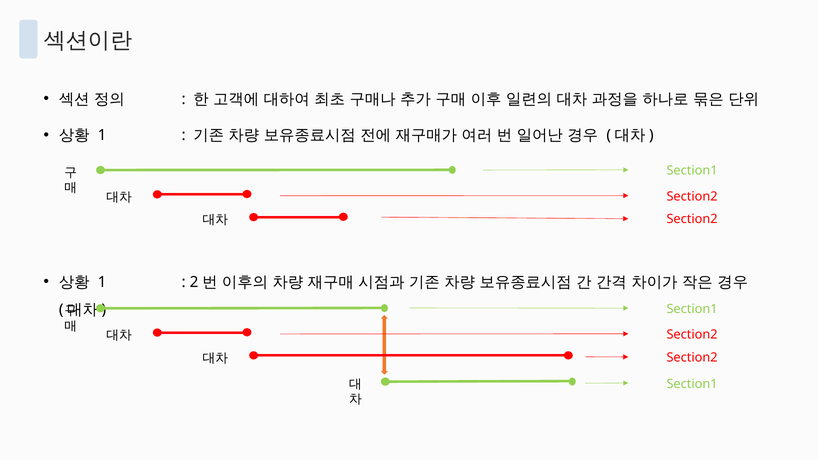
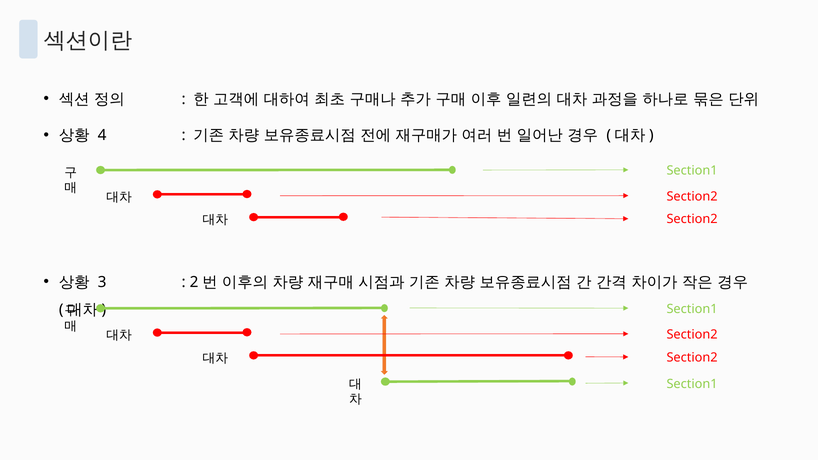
1: 1 -> 4 (102, 135)
1: 1 -> 3 (102, 282)
